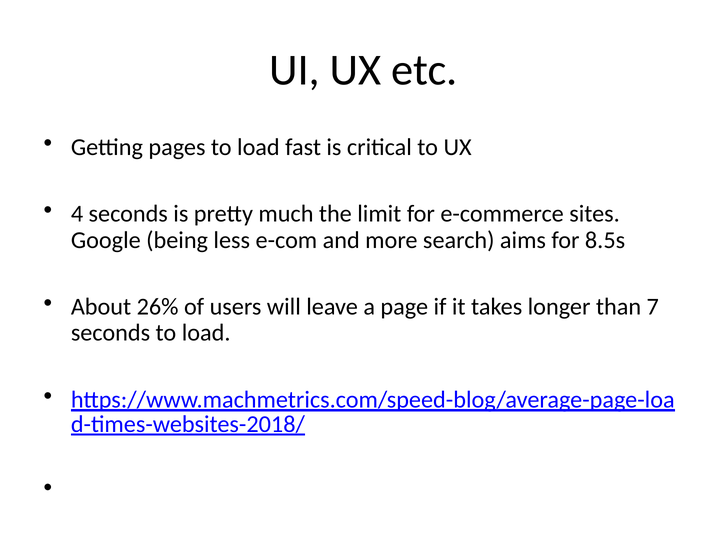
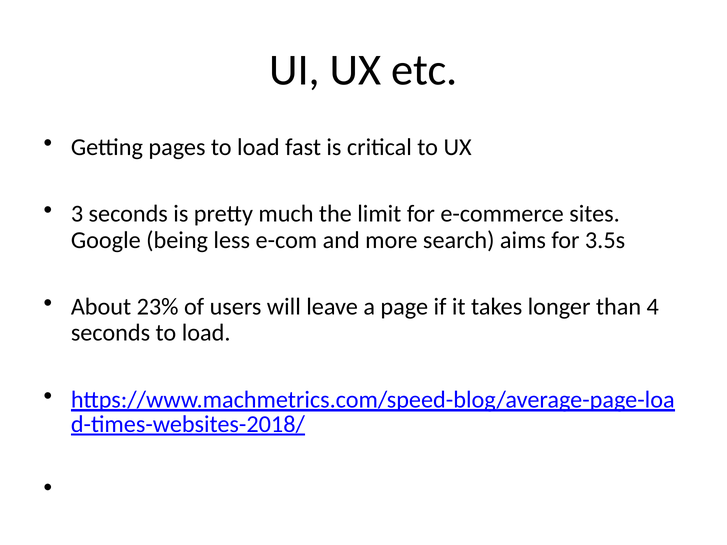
4: 4 -> 3 (77, 214)
8.5s: 8.5s -> 3.5s (605, 240)
26%: 26% -> 23% (158, 307)
7: 7 -> 4 (653, 307)
